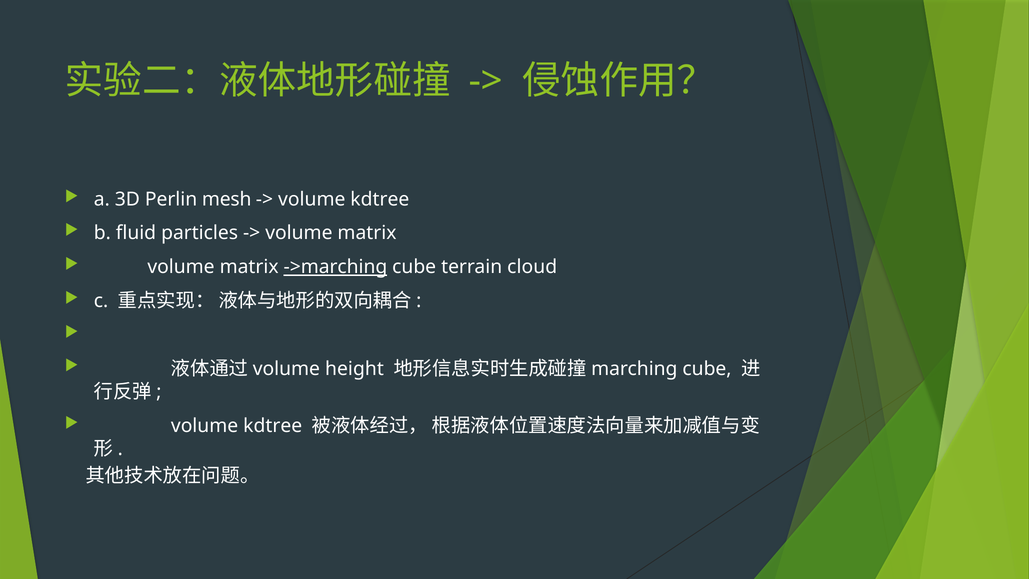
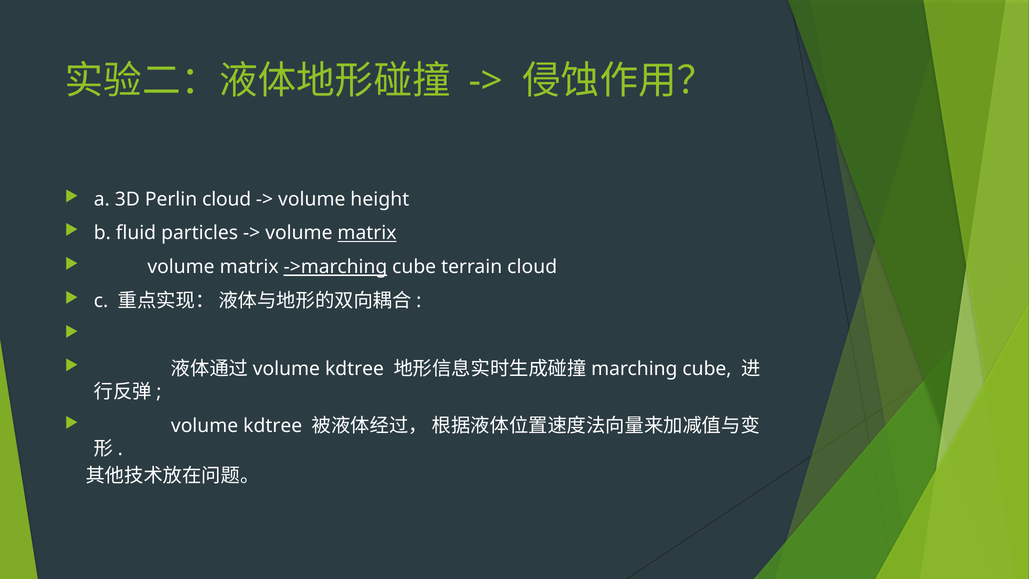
Perlin mesh: mesh -> cloud (227, 199)
kdtree: kdtree -> height (380, 199)
matrix underline: none -> present (367, 233)
height: height -> kdtree (354, 369)
